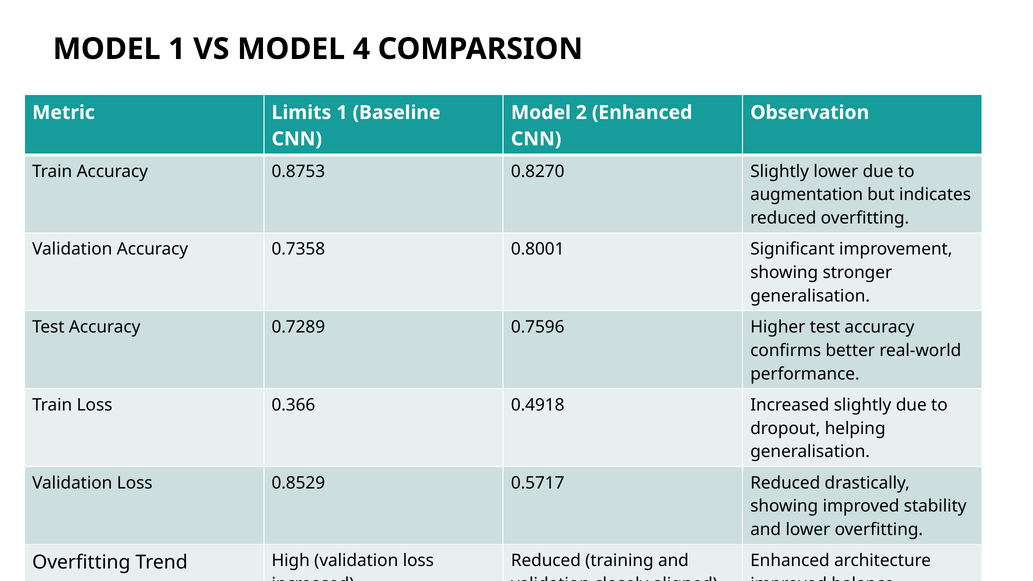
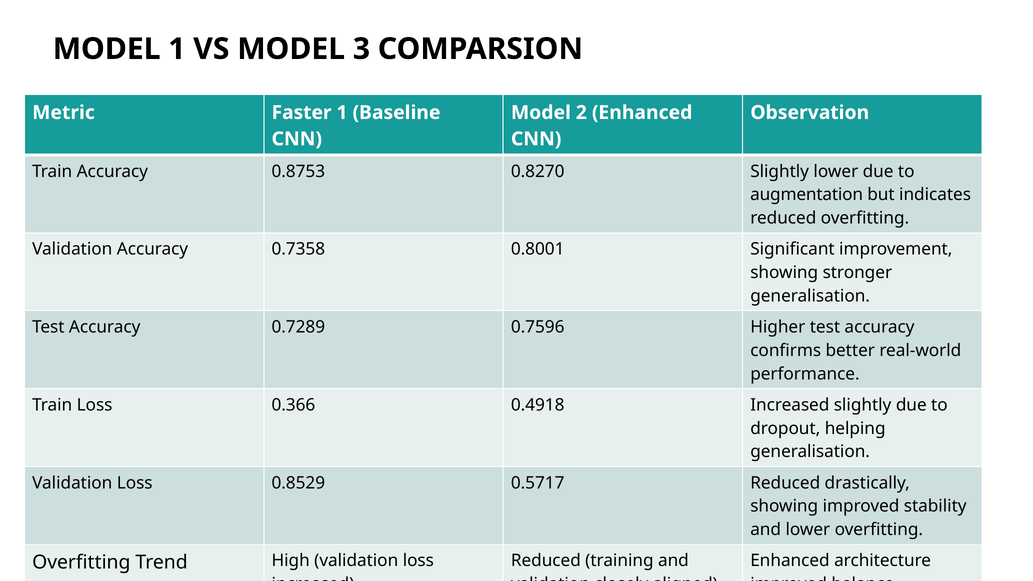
4: 4 -> 3 (361, 49)
Limits: Limits -> Faster (302, 113)
